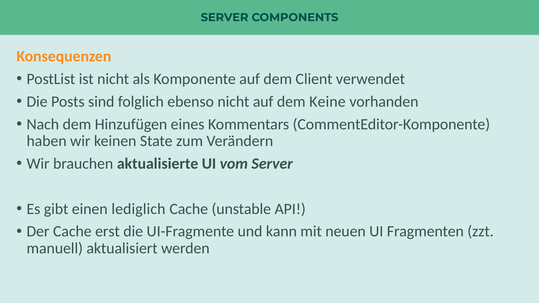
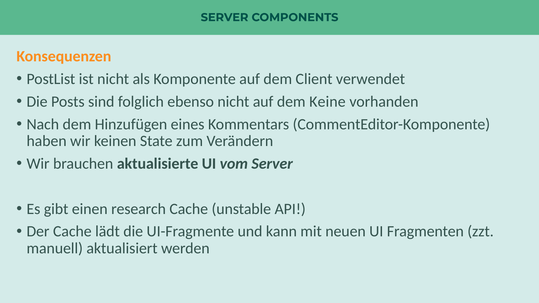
lediglich: lediglich -> research (139, 209)
erst: erst -> lädt (108, 232)
